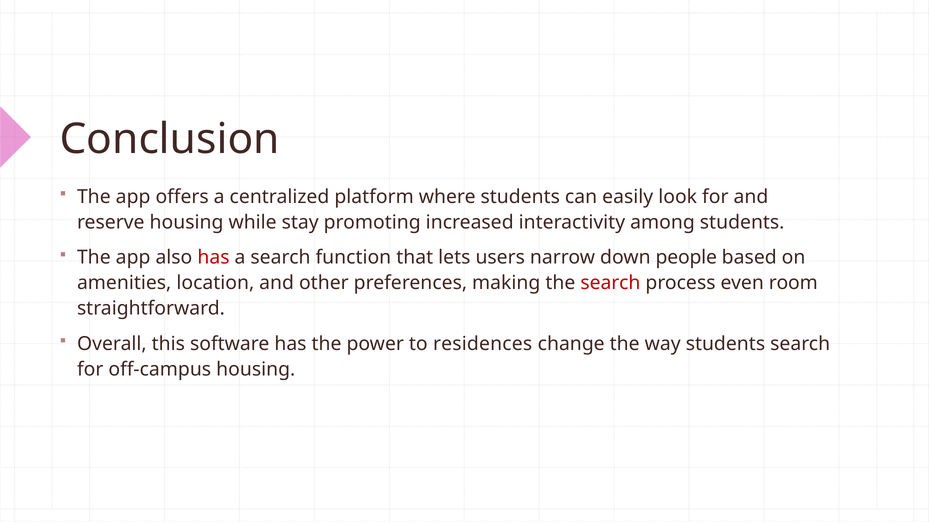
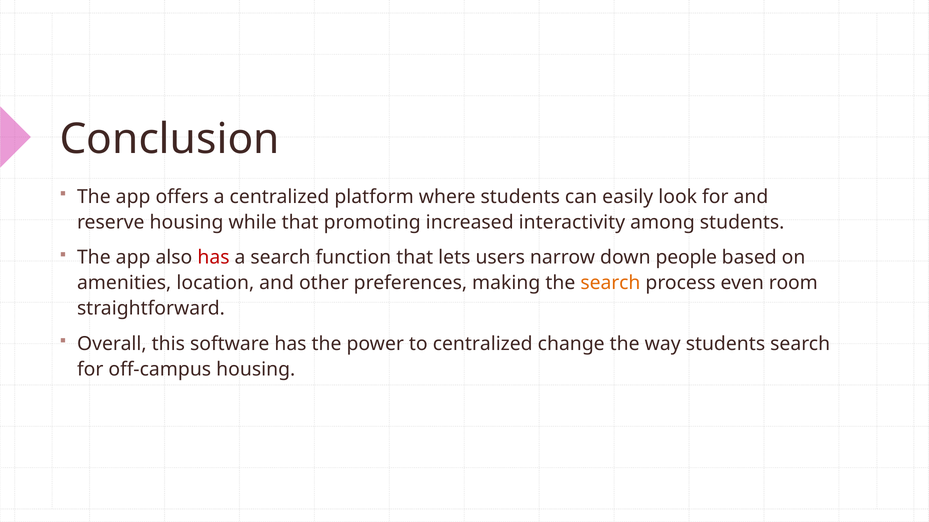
while stay: stay -> that (300, 223)
search colour: red -> orange (610, 283)
to residences: residences -> centralized (483, 344)
